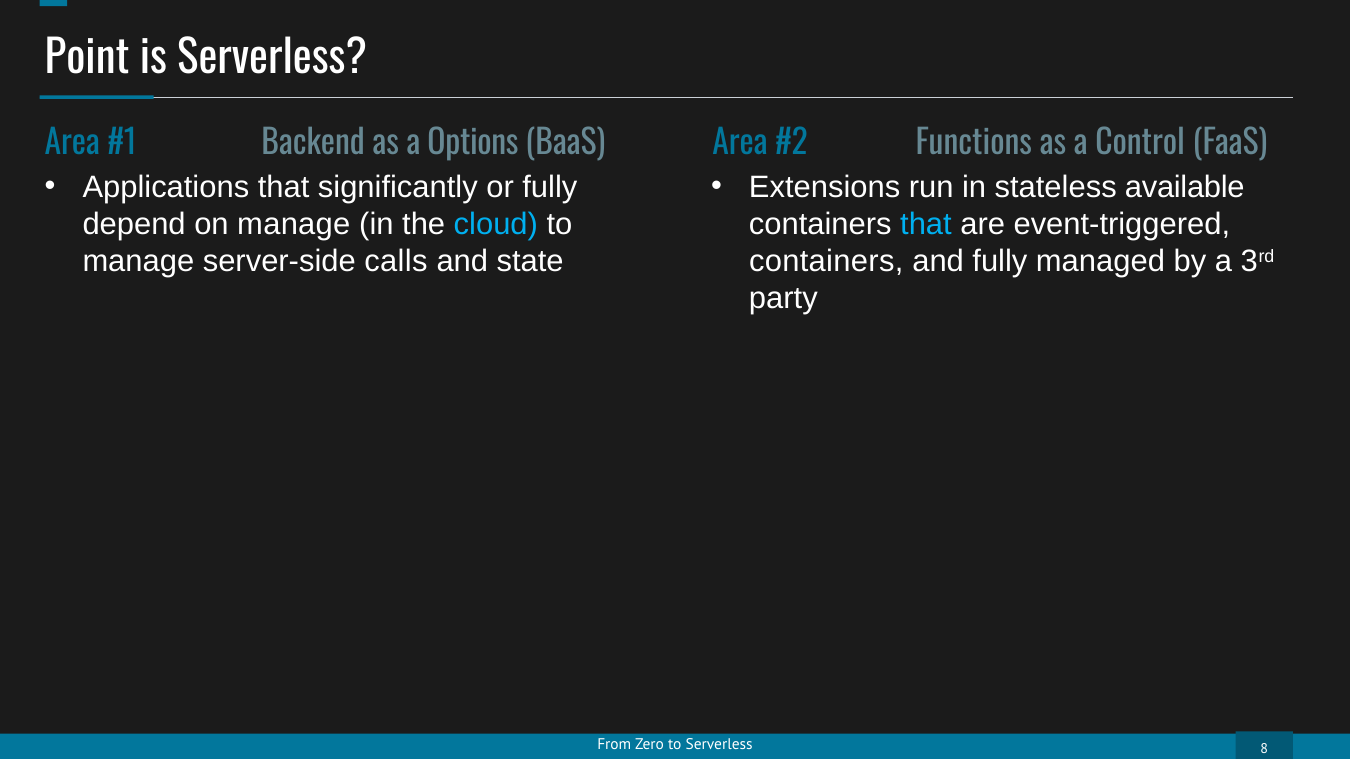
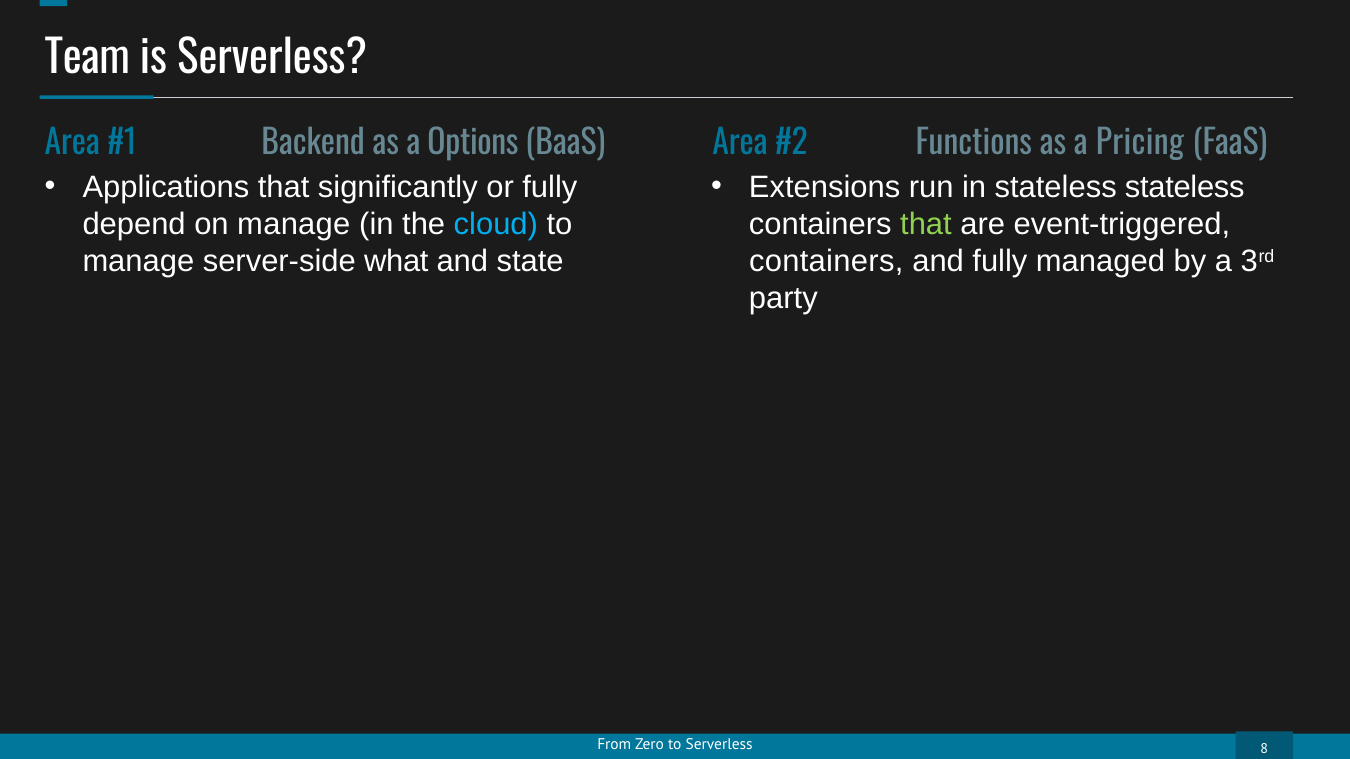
Point: Point -> Team (87, 59)
Control: Control -> Pricing (1140, 143)
stateless available: available -> stateless (1185, 187)
that colour: light blue -> light green (926, 224)
calls: calls -> what (396, 262)
